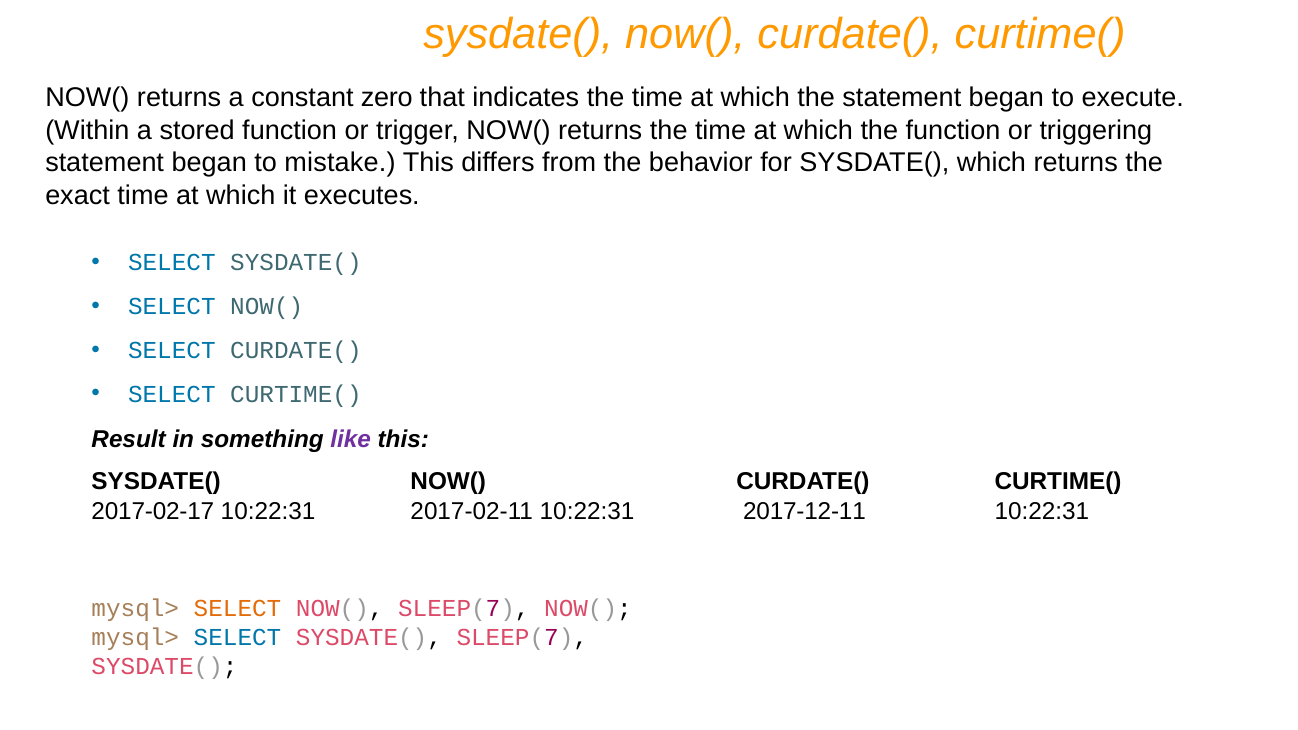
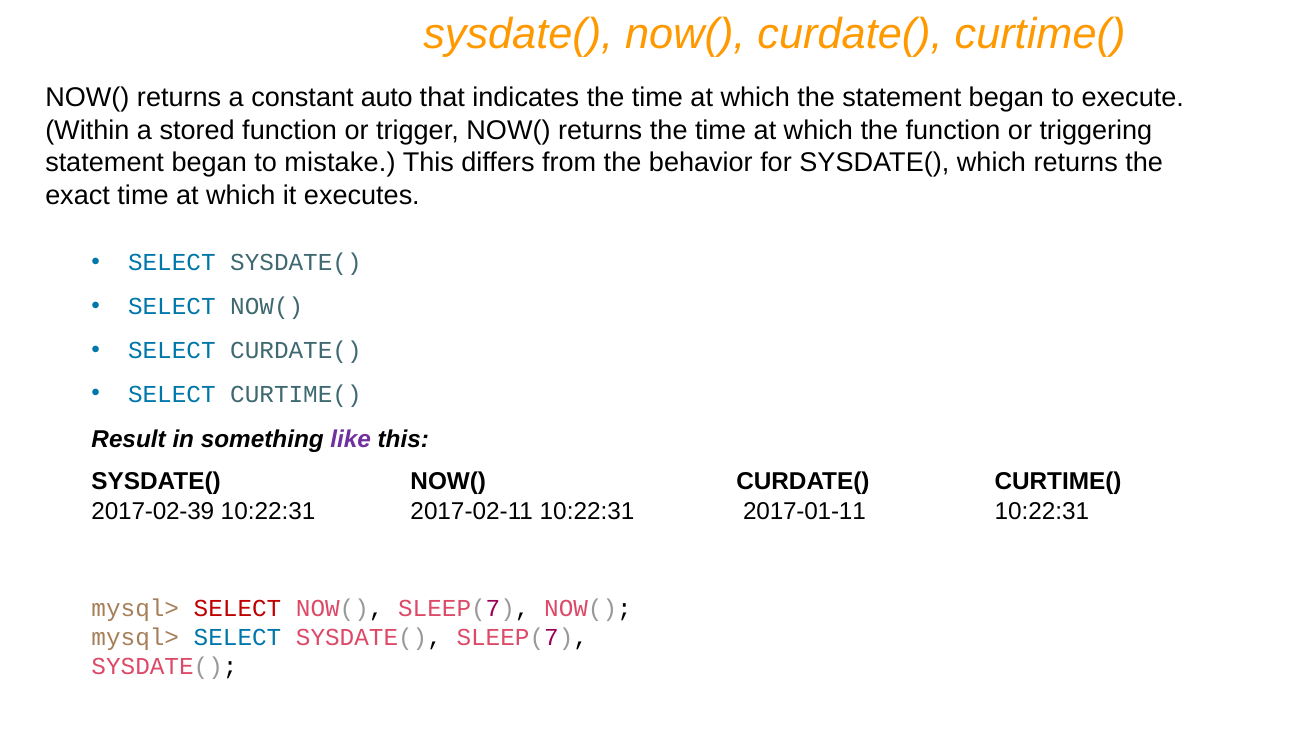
zero: zero -> auto (387, 98)
2017-02-17: 2017-02-17 -> 2017-02-39 (153, 511)
2017-12-11: 2017-12-11 -> 2017-01-11 (804, 511)
SELECT colour: orange -> red (238, 608)
